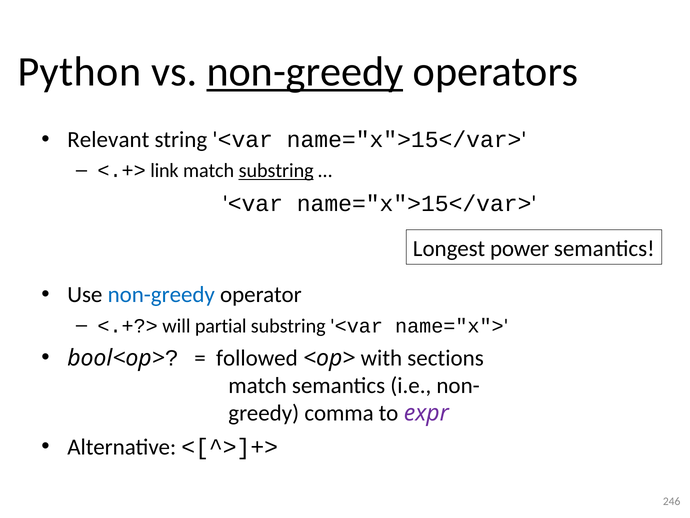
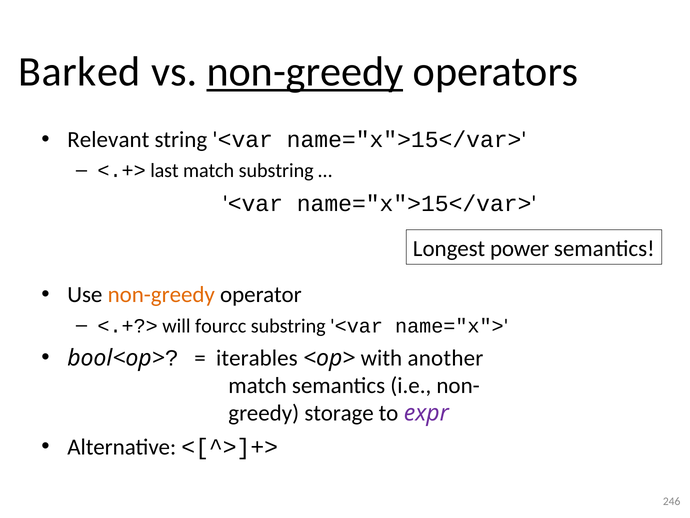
Python: Python -> Barked (80, 72)
link: link -> last (164, 171)
substring underline: present -> none (276, 171)
non-greedy colour: blue -> orange (161, 295)
partial: partial -> fourcc (221, 326)
followed: followed -> iterables (257, 358)
sections: sections -> another (445, 358)
comma: comma -> storage (339, 413)
